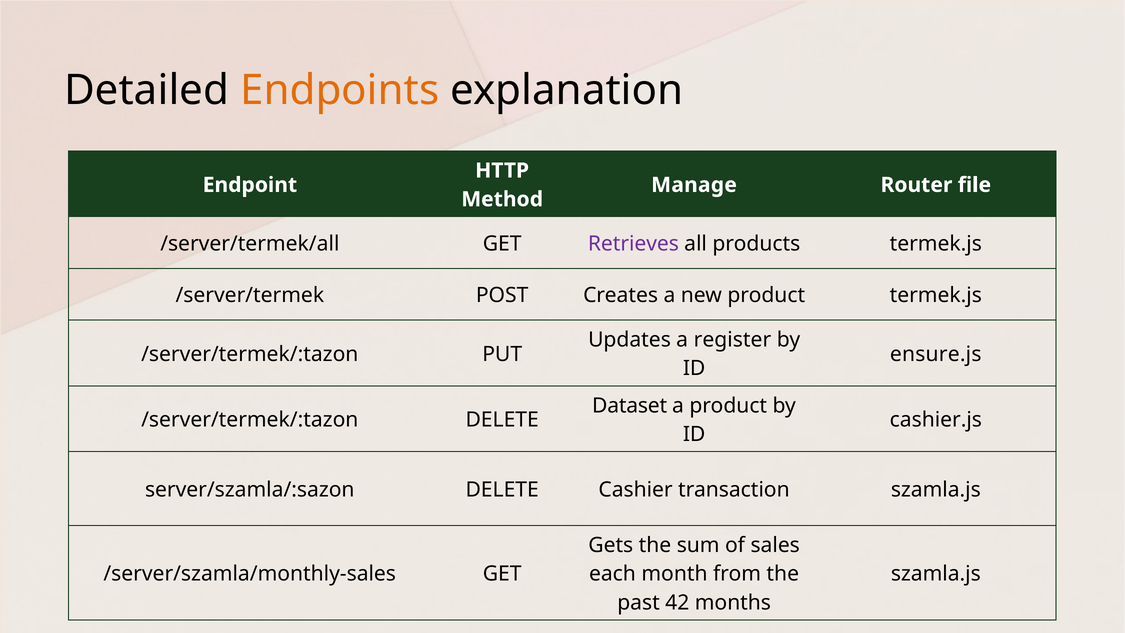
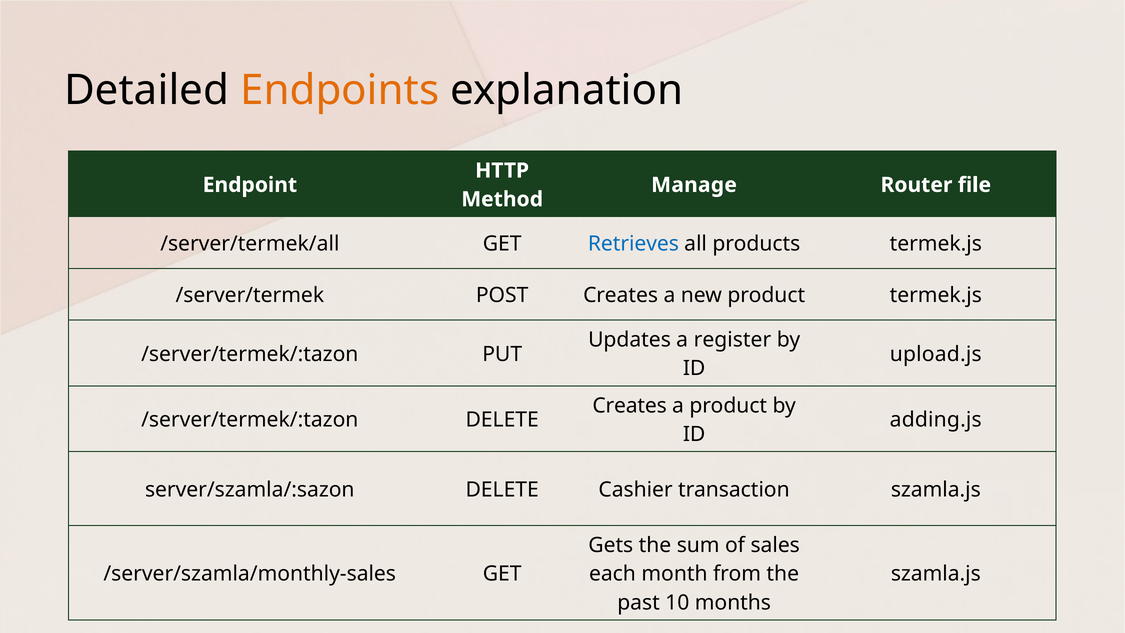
Retrieves colour: purple -> blue (633, 244)
ensure.js: ensure.js -> upload.js (936, 354)
Dataset: Dataset -> Creates (630, 405)
cashier.js: cashier.js -> adding.js (936, 420)
42: 42 -> 10 (677, 602)
